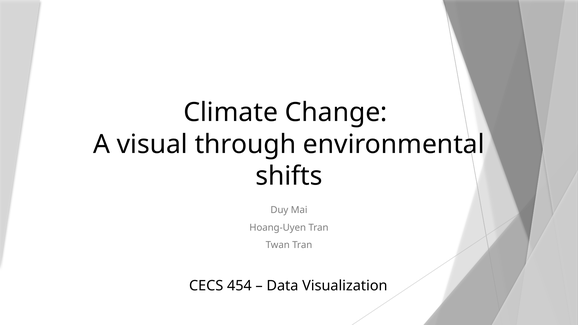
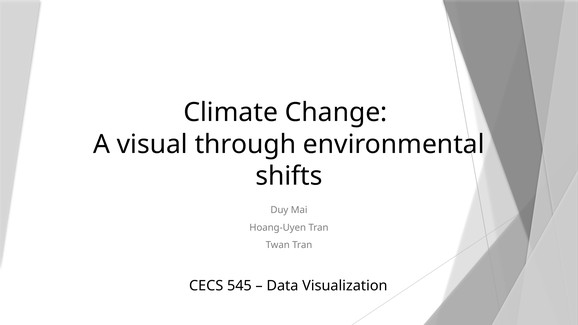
454: 454 -> 545 (239, 286)
